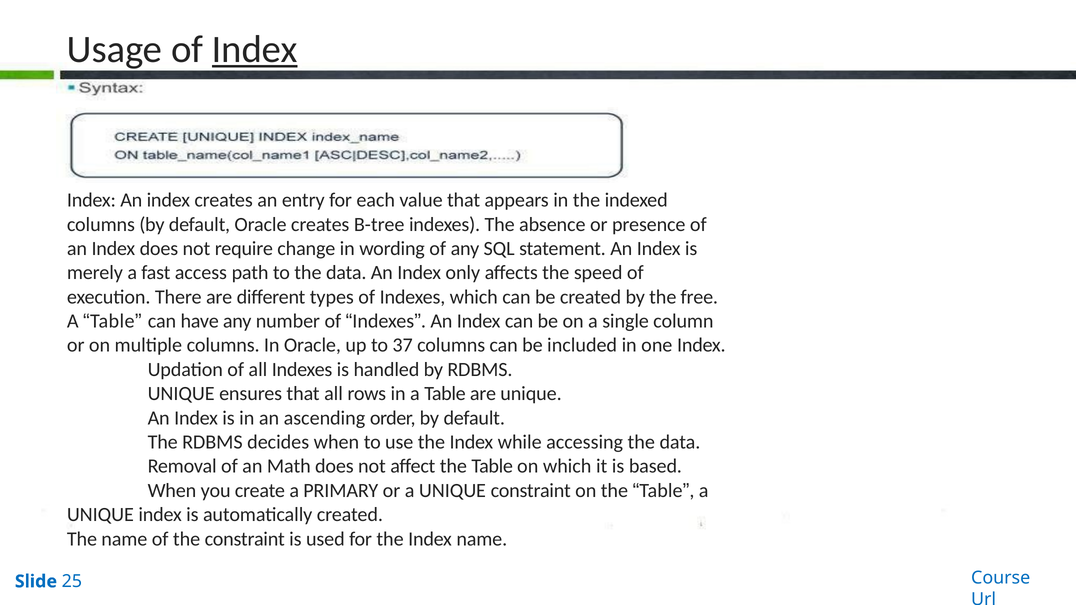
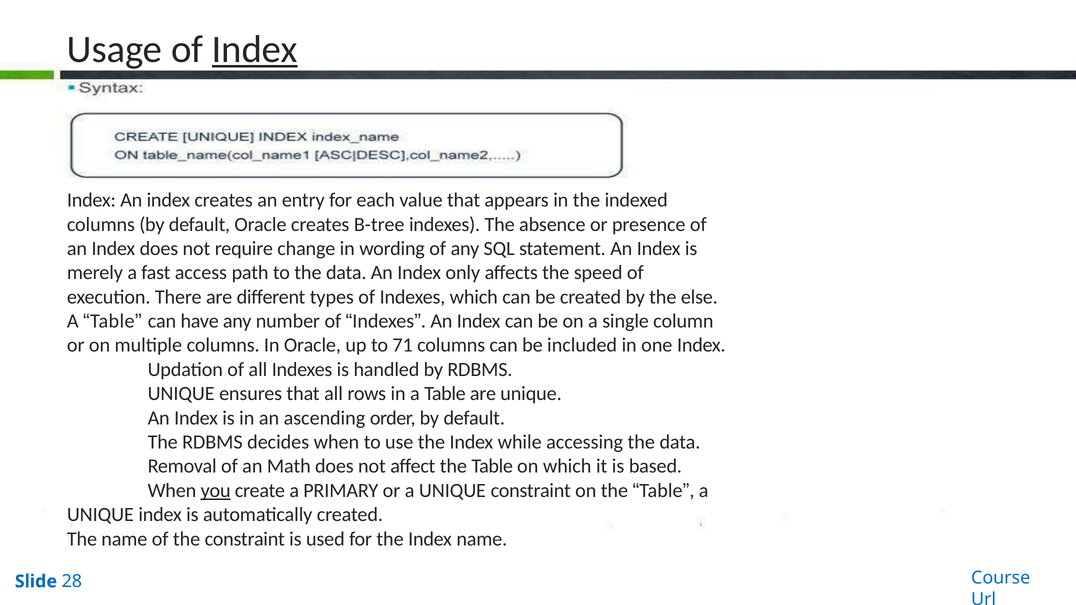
free: free -> else (699, 297)
37: 37 -> 71 (403, 346)
you underline: none -> present (216, 491)
25: 25 -> 28 (72, 582)
